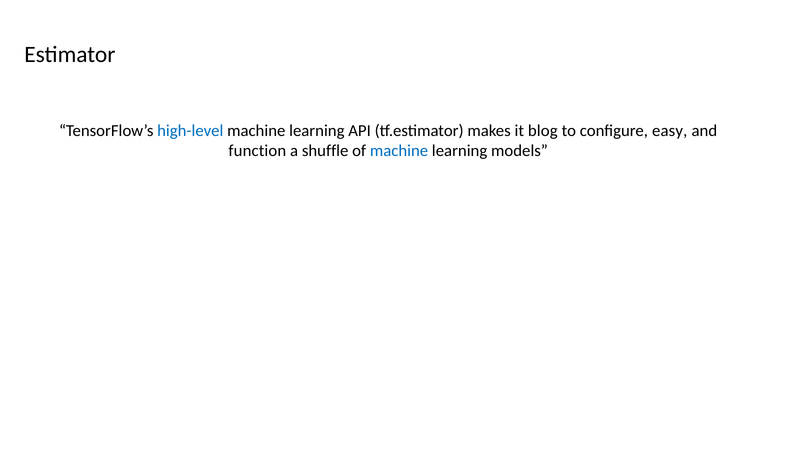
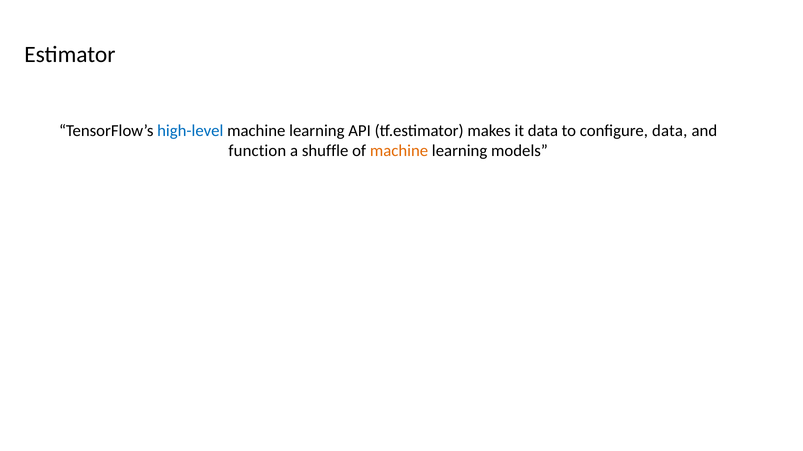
it blog: blog -> data (543, 131)
configure easy: easy -> data (670, 131)
machine colour: blue -> orange (399, 151)
